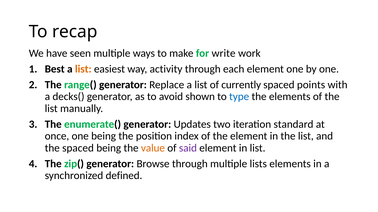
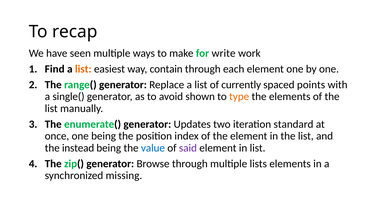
Best: Best -> Find (55, 69)
activity: activity -> contain (166, 69)
decks(: decks( -> single( (69, 97)
type colour: blue -> orange (239, 97)
the spaced: spaced -> instead (78, 148)
value colour: orange -> blue (153, 148)
defined: defined -> missing (124, 176)
